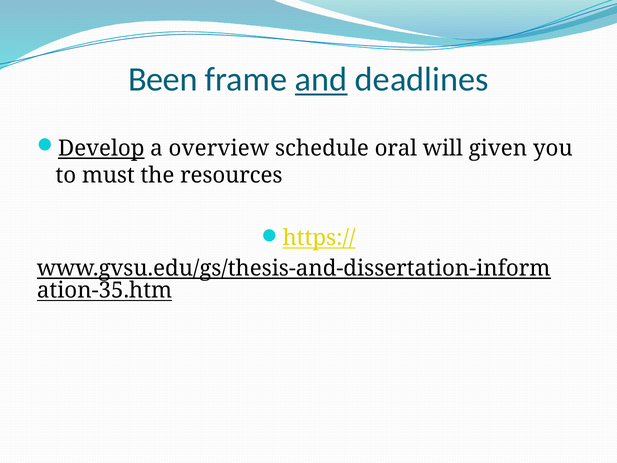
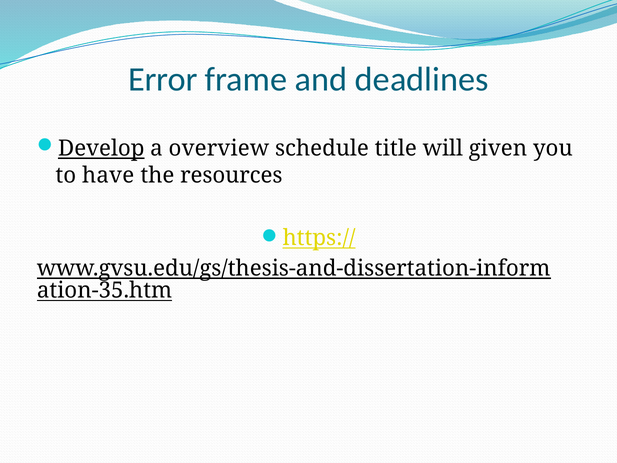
Been: Been -> Error (163, 80)
and underline: present -> none (321, 80)
oral: oral -> title (396, 149)
must: must -> have (108, 175)
